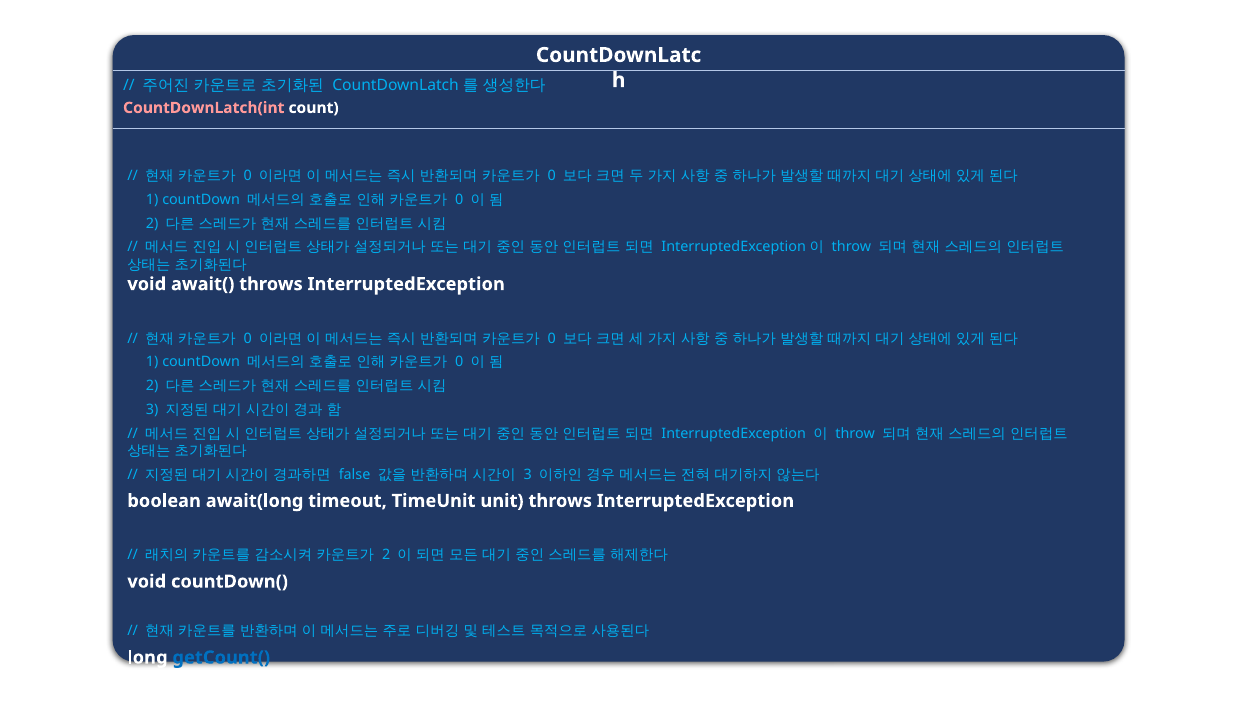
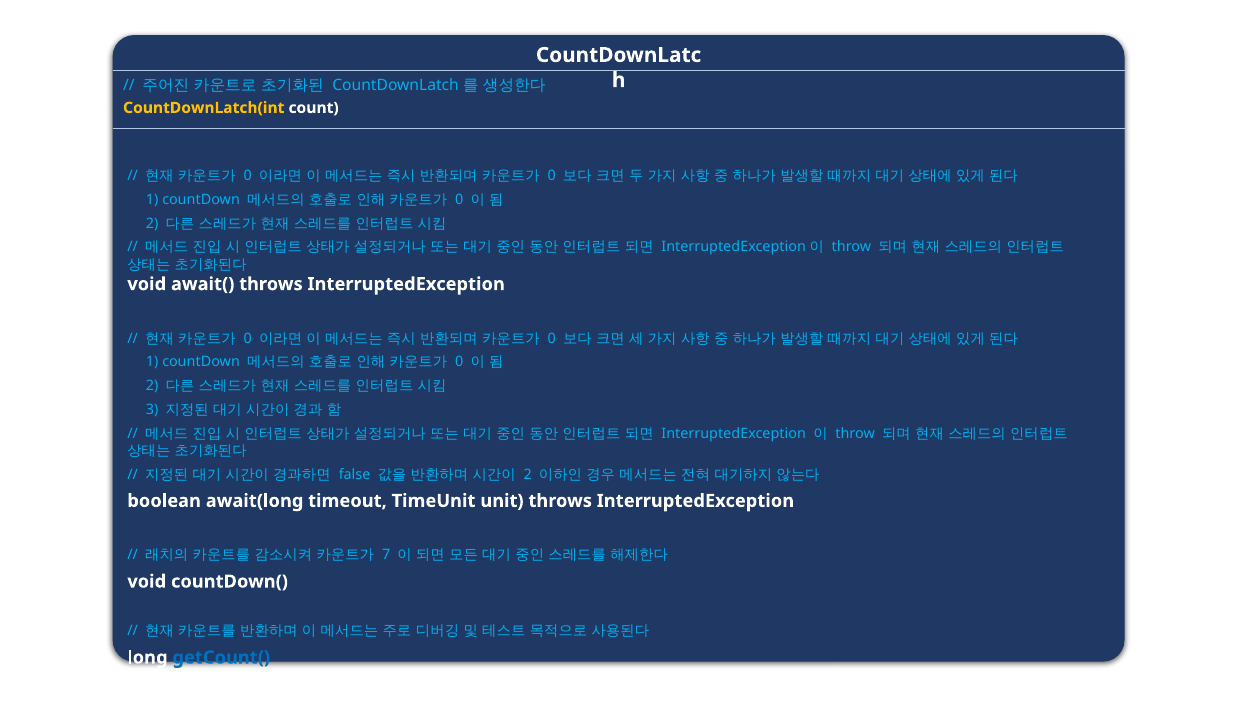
CountDownLatch(int colour: pink -> yellow (204, 108)
3: 3 -> 2 (528, 474)
2: 2 -> 7 (386, 555)
